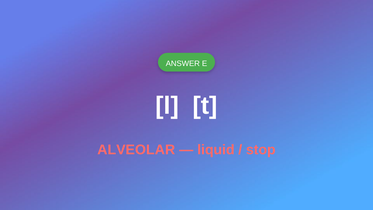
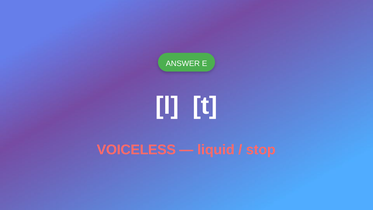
ALVEOLAR: ALVEOLAR -> VOICELESS (136, 150)
